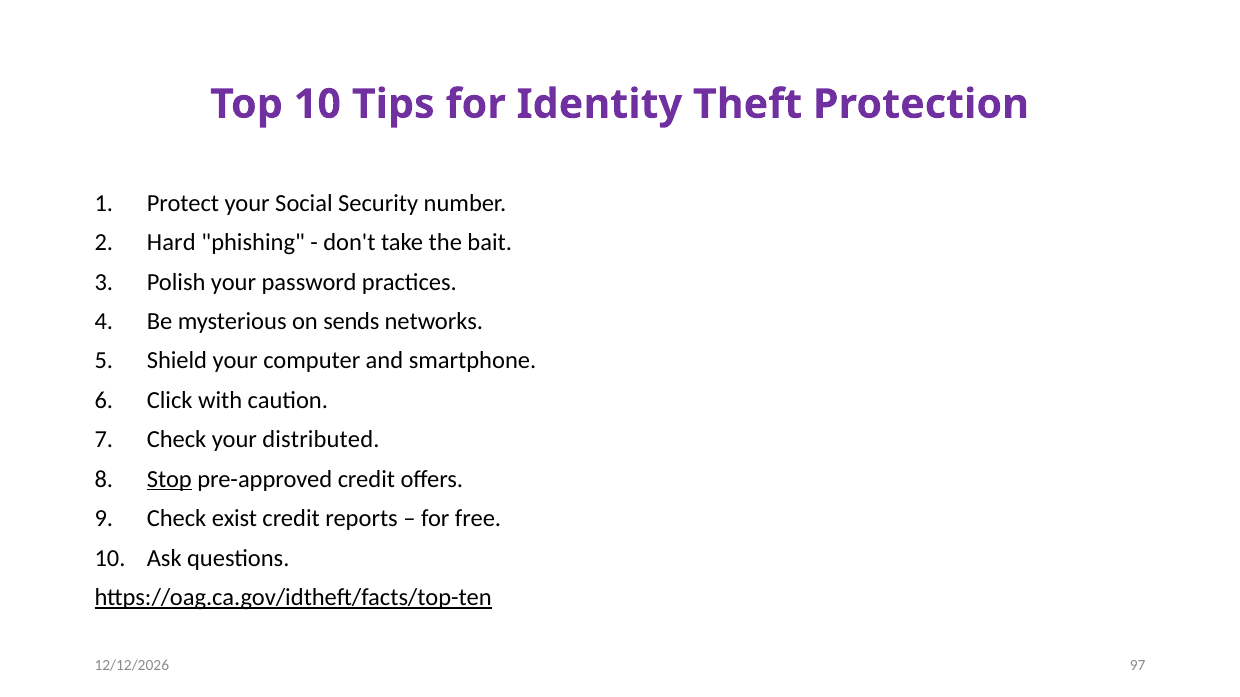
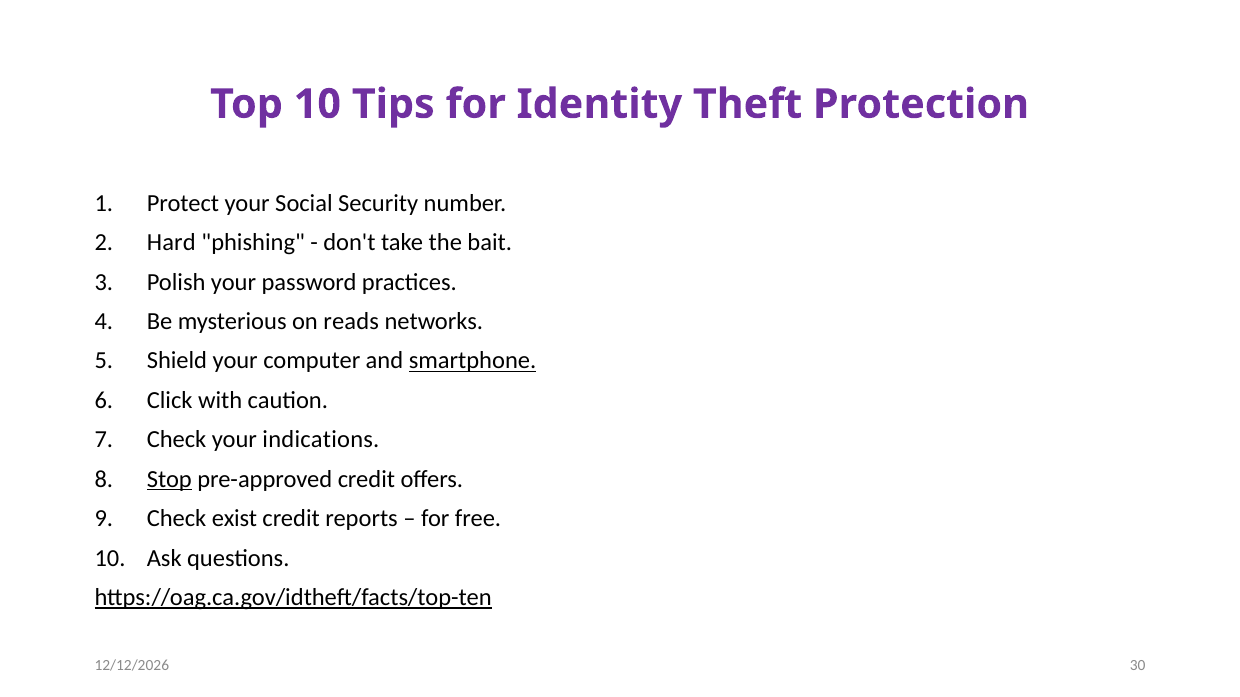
sends: sends -> reads (351, 322)
smartphone underline: none -> present (473, 361)
distributed: distributed -> indications (321, 440)
97: 97 -> 30 (1138, 666)
